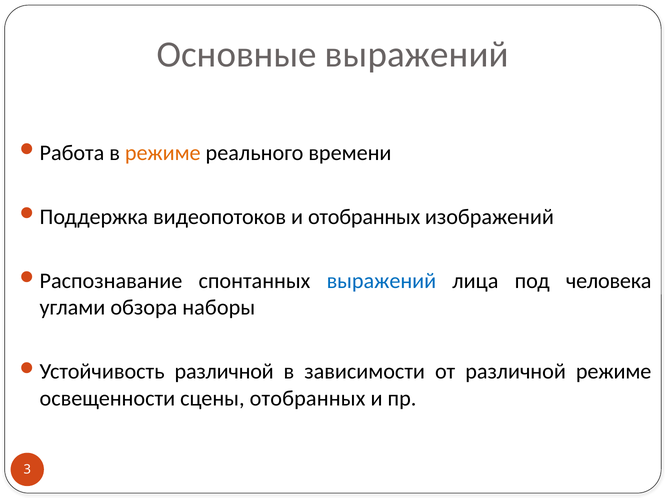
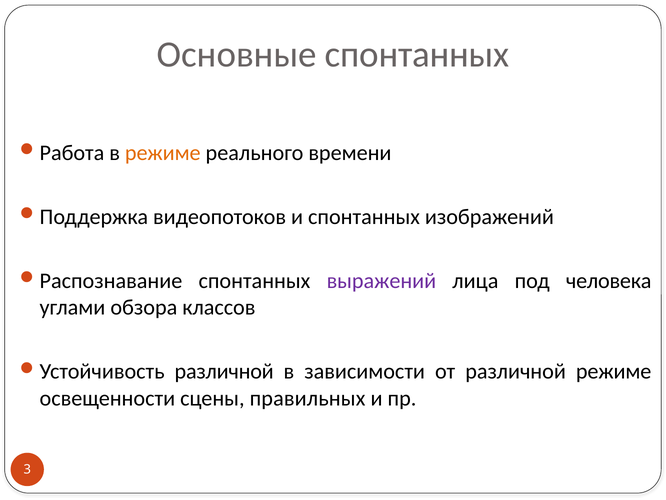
Основные выражений: выражений -> спонтанных (417, 55)
и отобранных: отобранных -> спонтанных (364, 217)
выражений colour: blue -> purple (381, 281)
наборы: наборы -> классов (219, 307)
сцены отобранных: отобранных -> правильных (308, 398)
